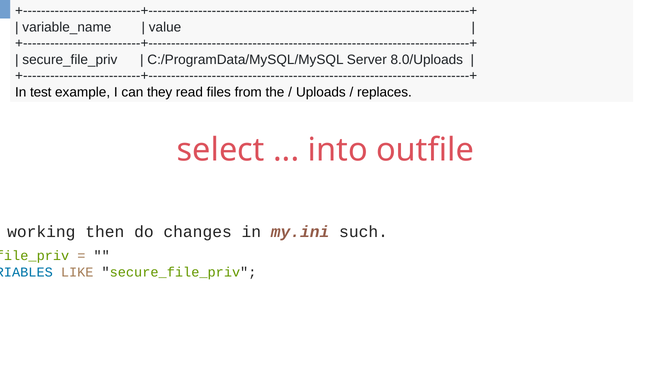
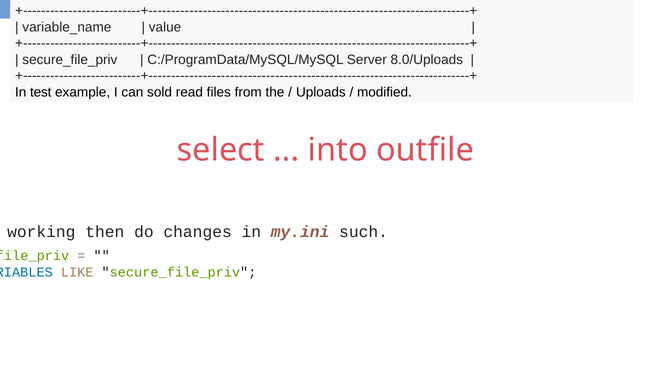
they: they -> sold (160, 92)
replaces: replaces -> modified (384, 92)
